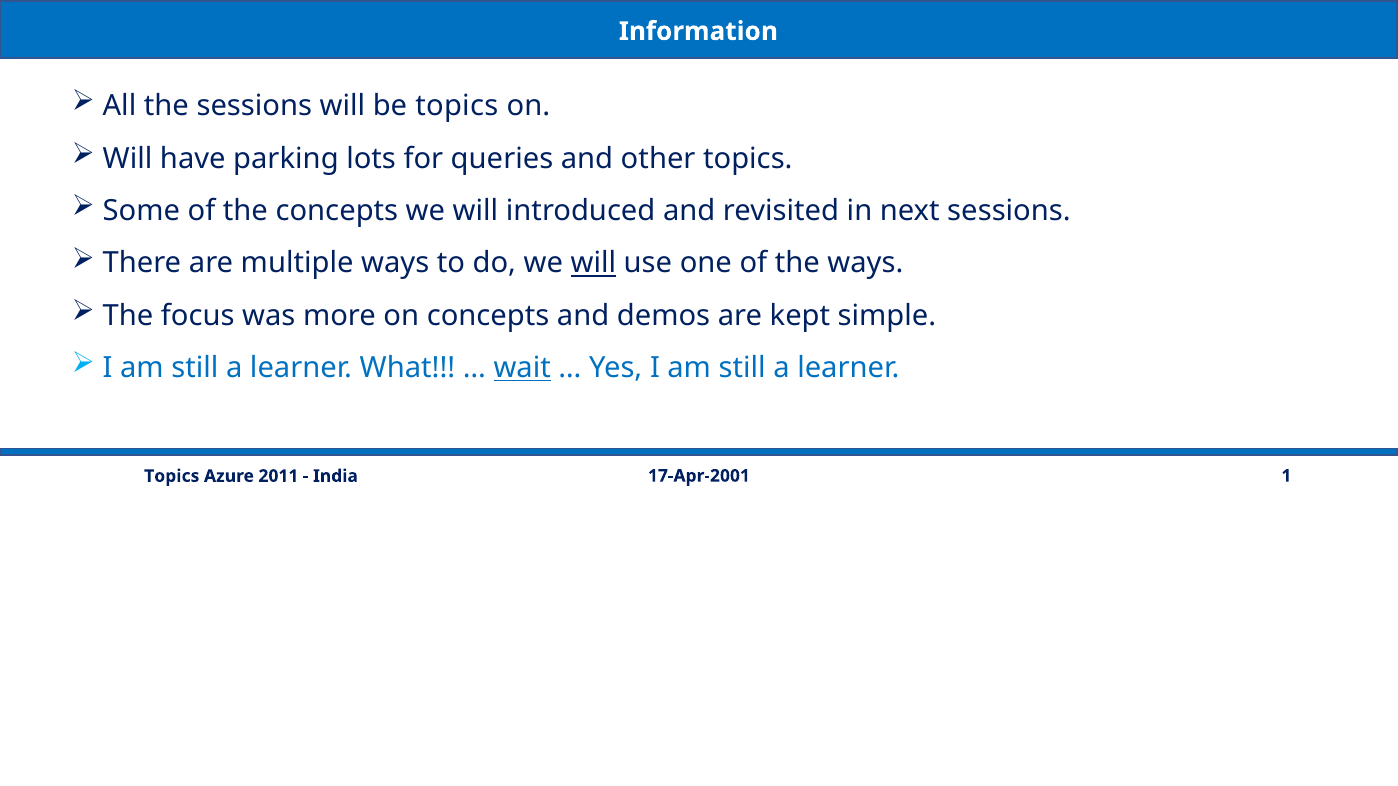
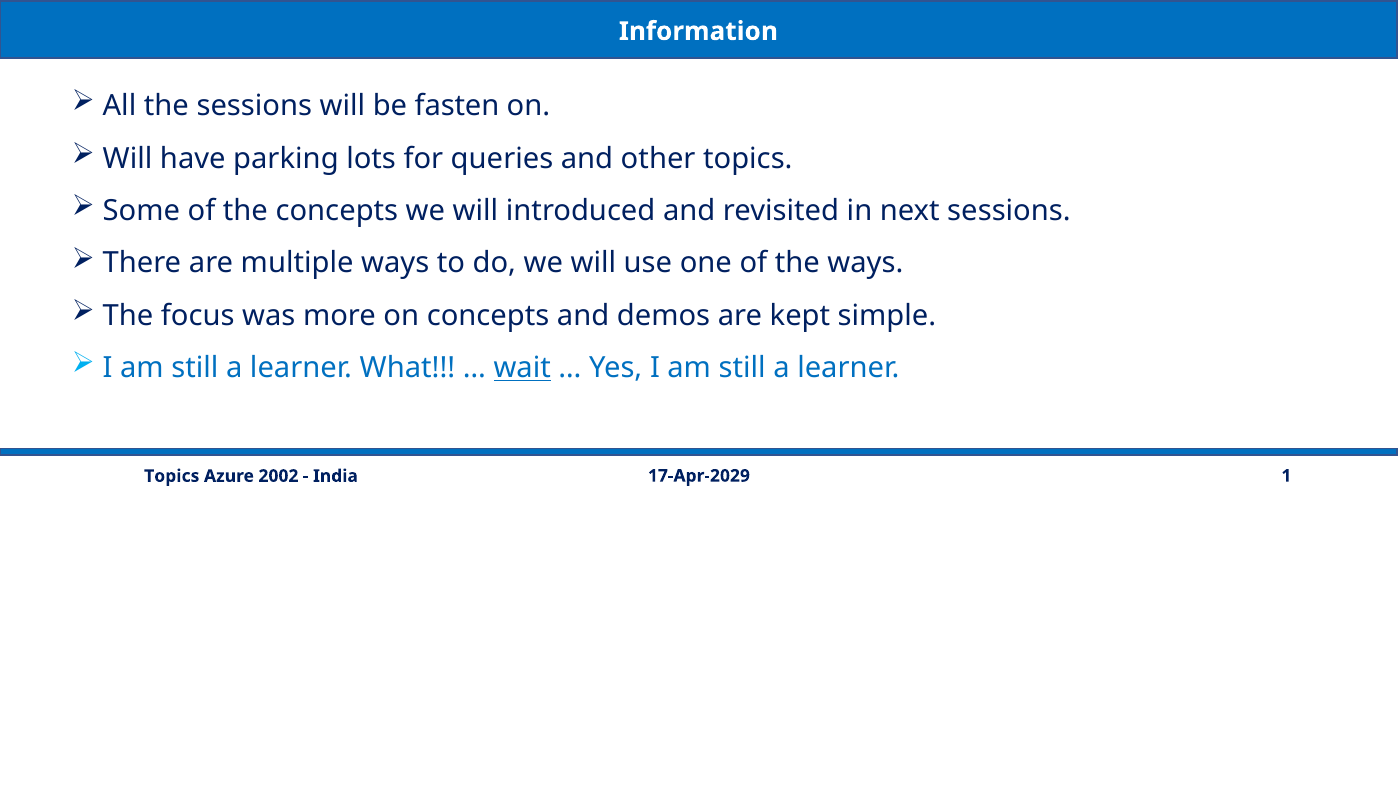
be topics: topics -> fasten (457, 106)
will underline: present -> none (593, 263)
17-Apr-2001: 17-Apr-2001 -> 17-Apr-2029 (699, 476)
2011: 2011 -> 2002 (278, 476)
